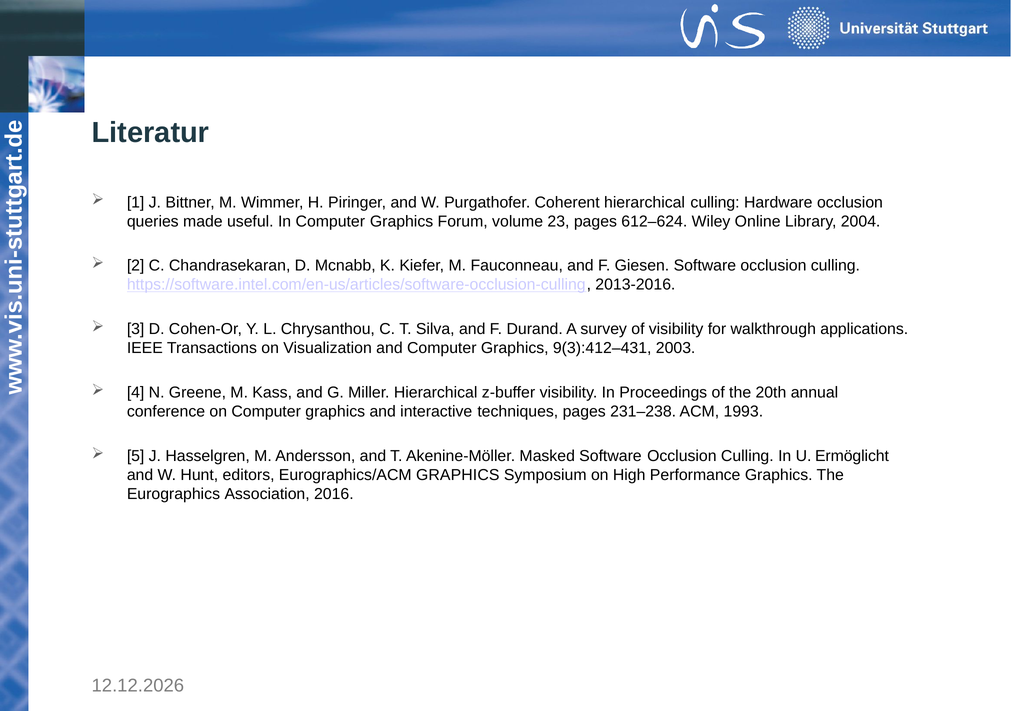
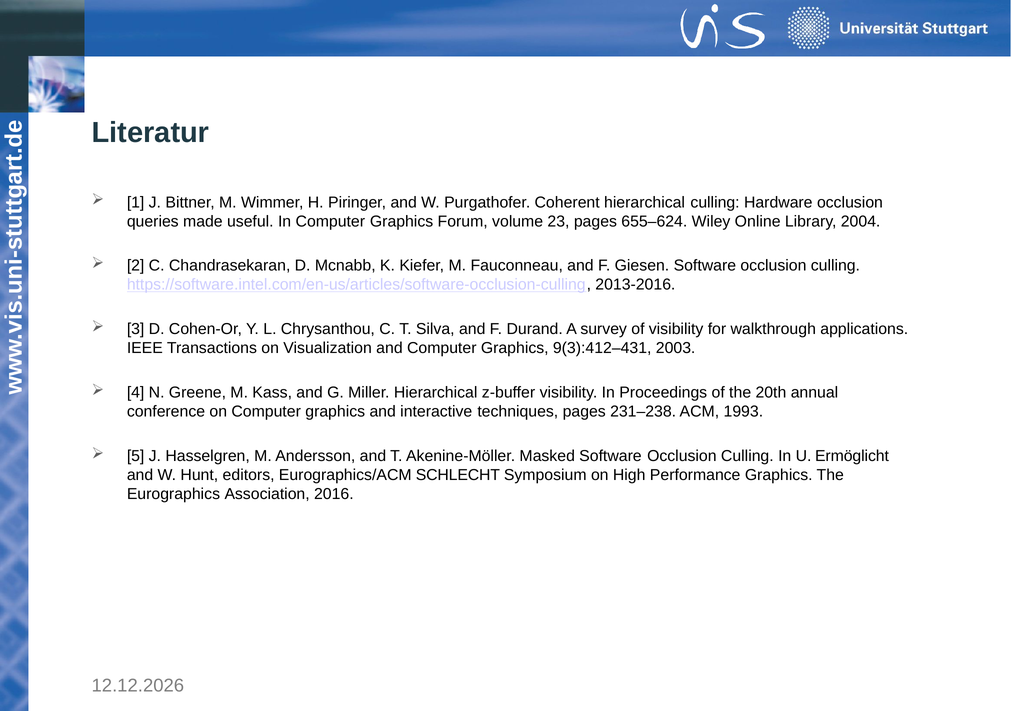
612–624: 612–624 -> 655–624 (654, 221)
Eurographics/ACM GRAPHICS: GRAPHICS -> SCHLECHT (458, 475)
